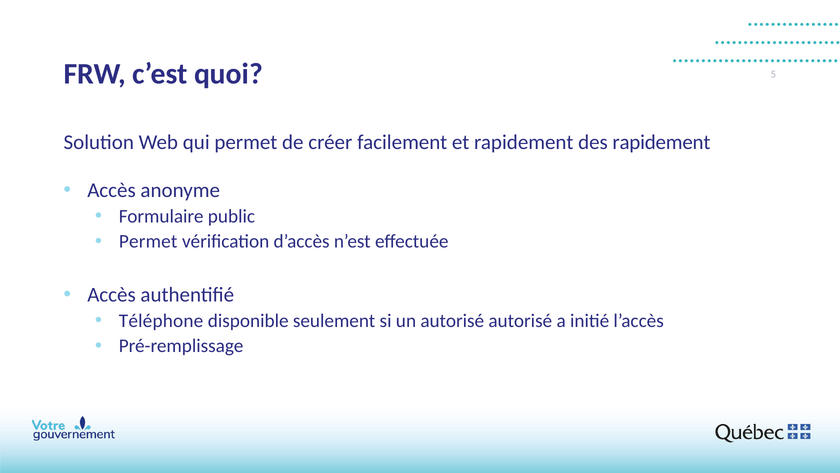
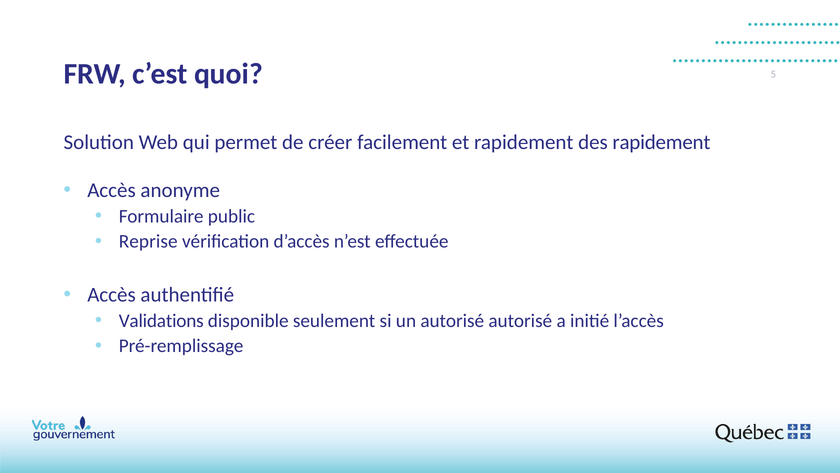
Permet: Permet -> Reprise (148, 241)
Téléphone: Téléphone -> Validations (161, 320)
